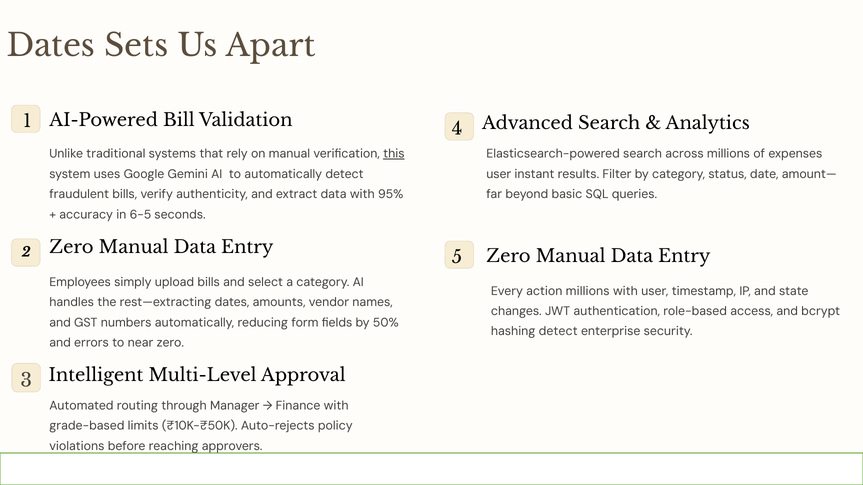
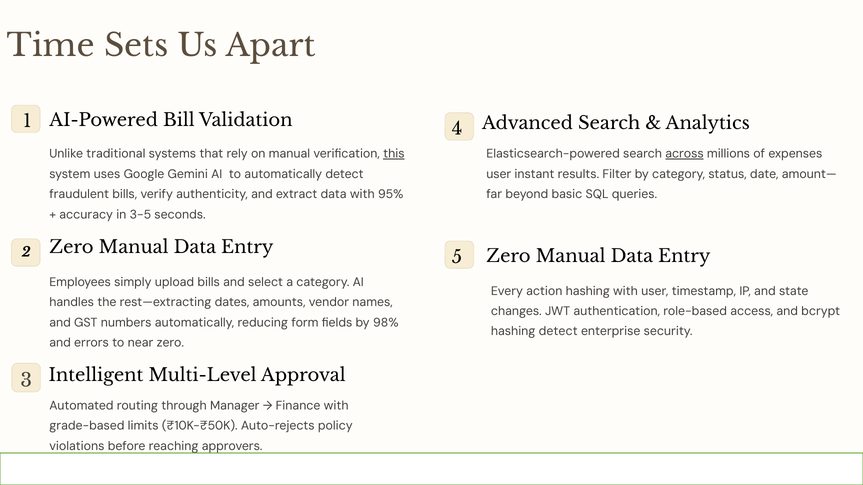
Dates: Dates -> Time (51, 46)
across underline: none -> present (684, 154)
6-5: 6-5 -> 3-5 (140, 215)
action millions: millions -> hashing (588, 291)
50%: 50% -> 98% (386, 323)
